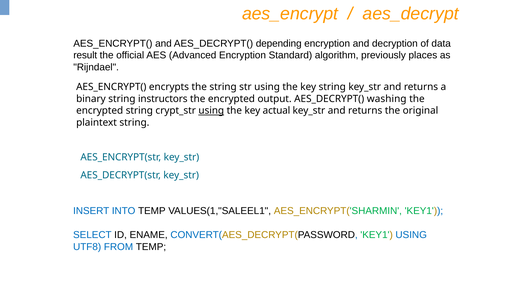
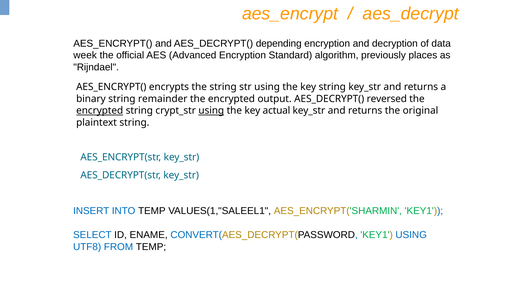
result: result -> week (85, 55)
instructors: instructors -> remainder (163, 99)
washing: washing -> reversed (387, 99)
encrypted underline: none -> present (100, 110)
